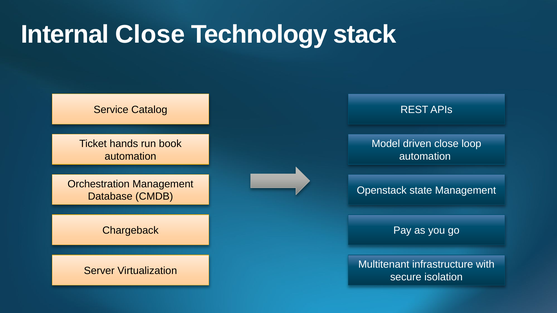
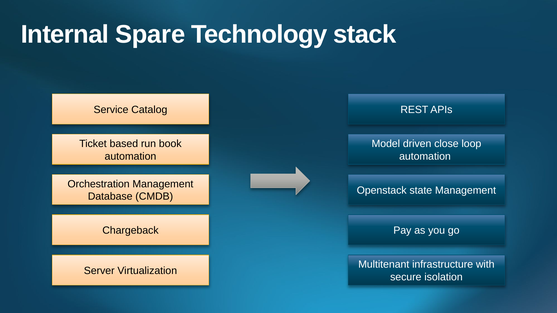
Internal Close: Close -> Spare (150, 35)
hands: hands -> based (124, 144)
